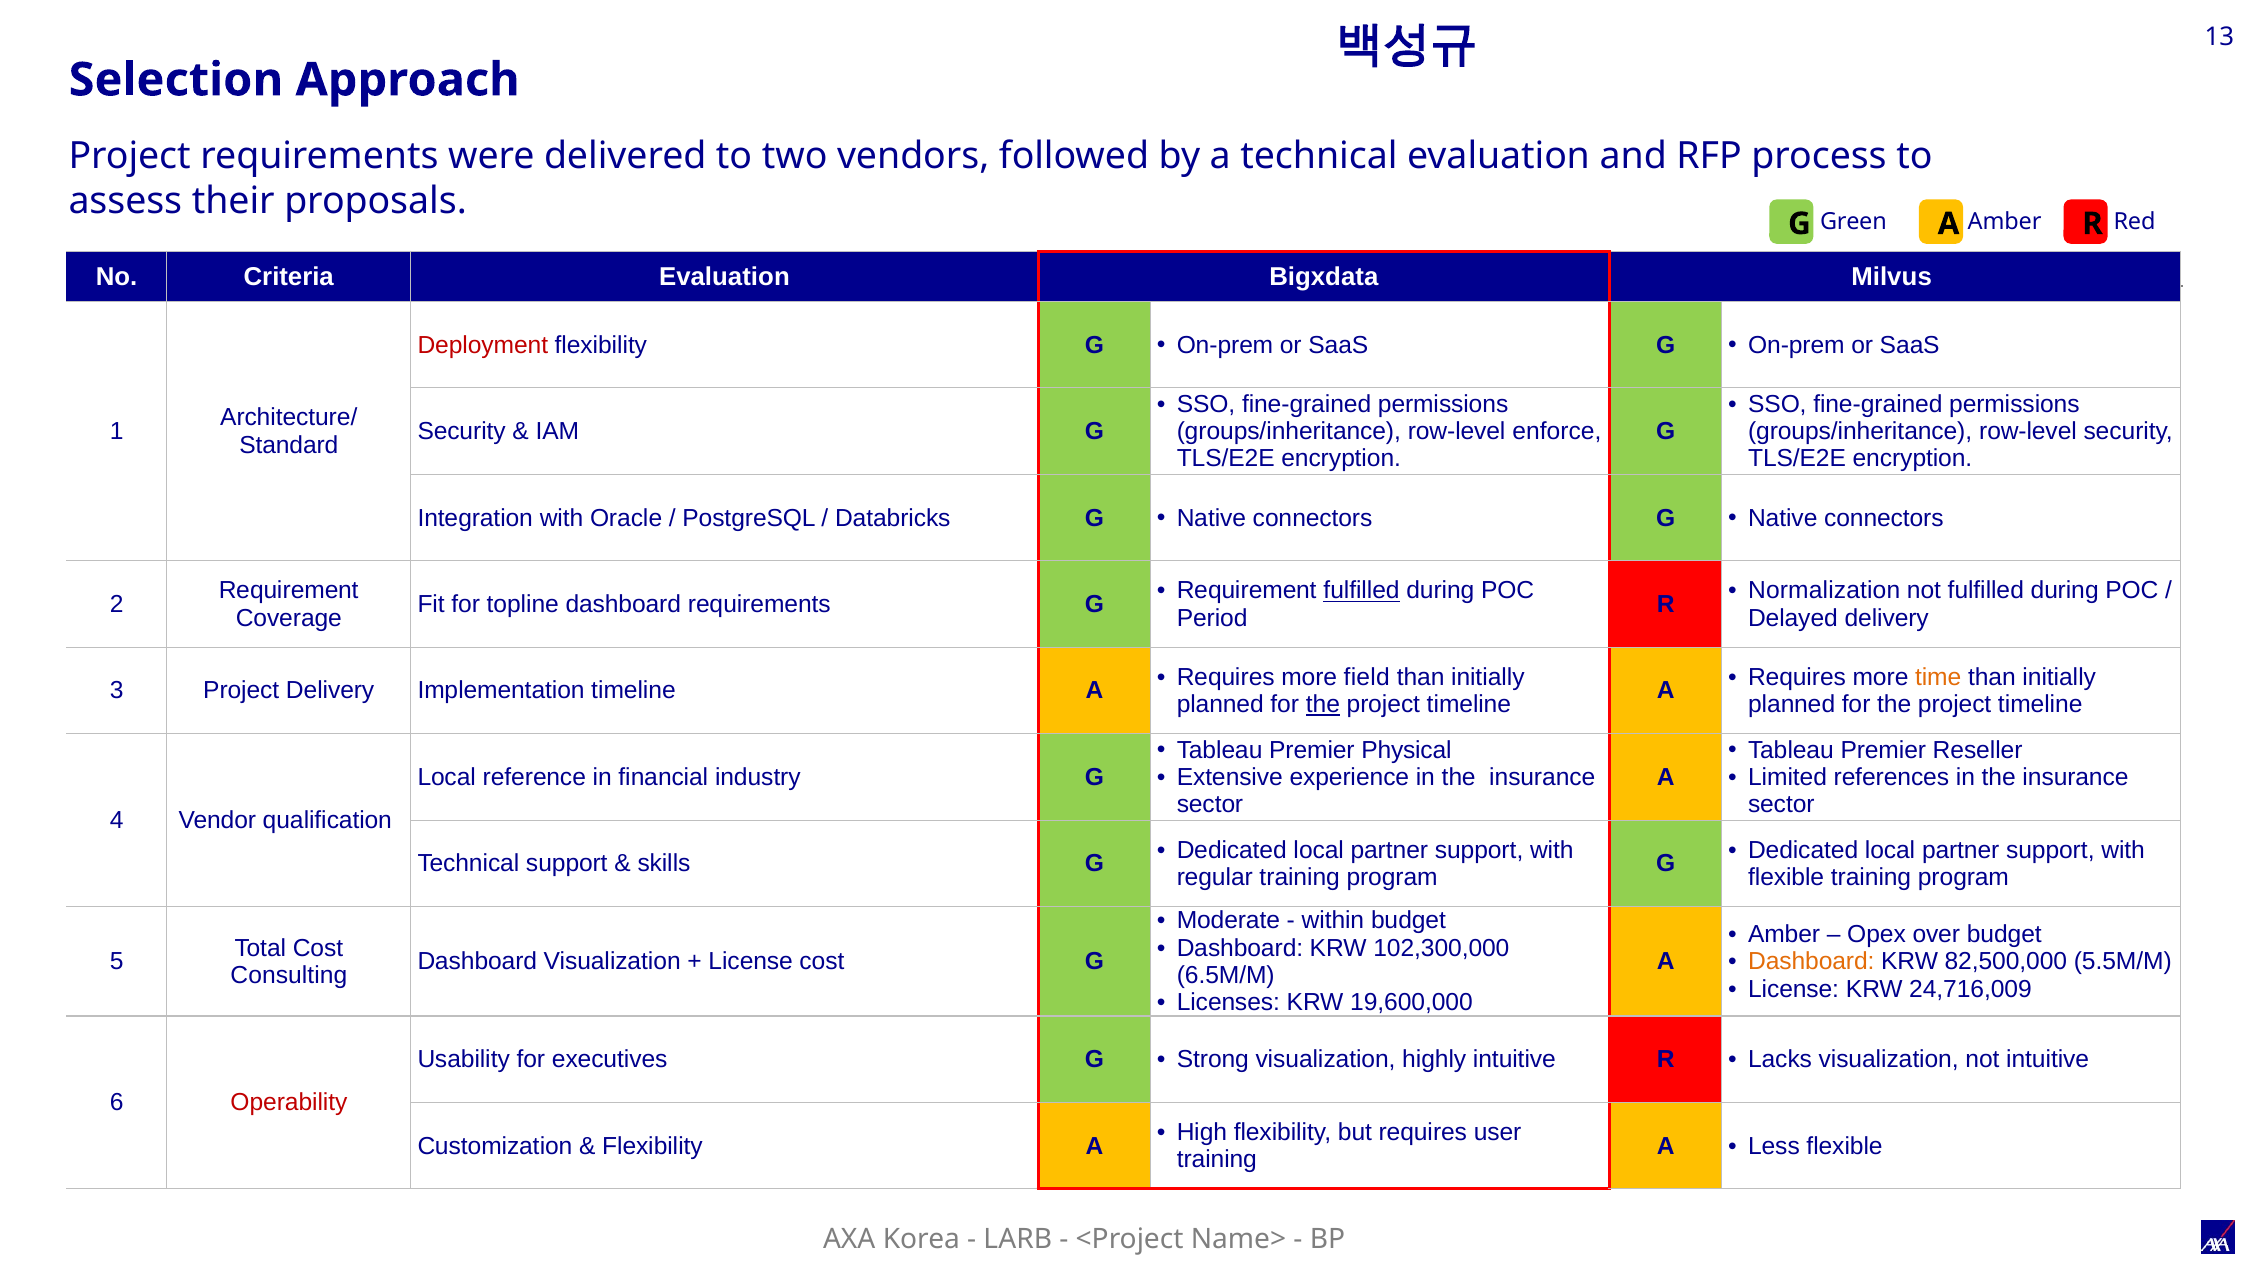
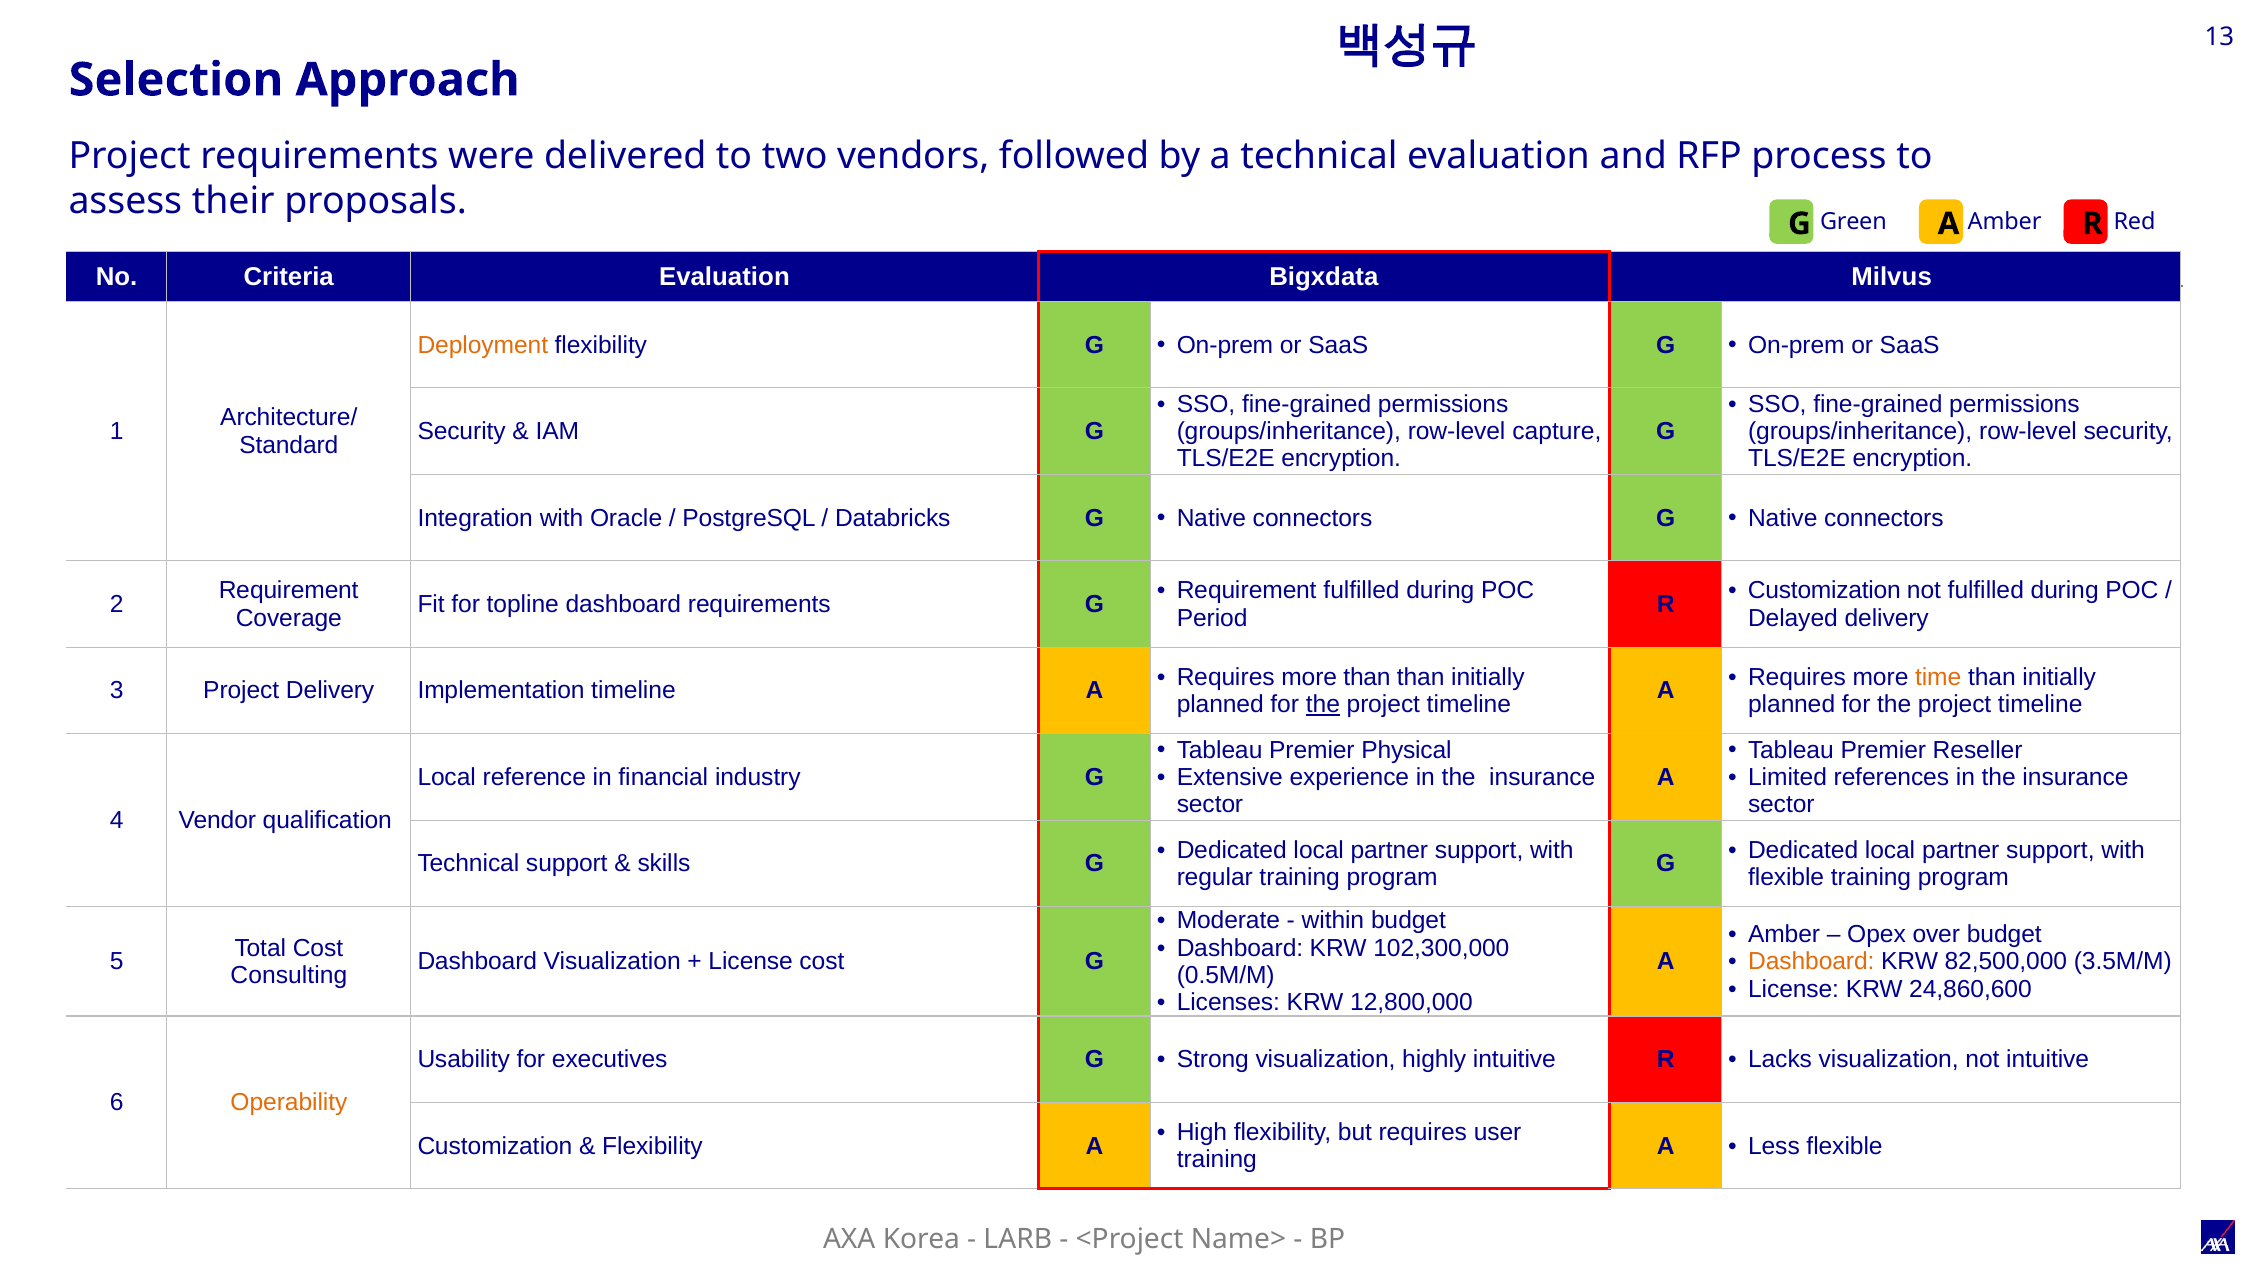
Deployment colour: red -> orange (483, 345)
enforce: enforce -> capture (1557, 431)
fulfilled underline: present -> none (1362, 591)
Normalization: Normalization -> Customization (1824, 591)
more field: field -> than (1367, 677)
5.5M/M: 5.5M/M -> 3.5M/M (2123, 962)
6.5M/M: 6.5M/M -> 0.5M/M (1226, 975)
24,716,009: 24,716,009 -> 24,860,600 (1970, 989)
19,600,000: 19,600,000 -> 12,800,000 (1411, 1002)
Operability colour: red -> orange (289, 1103)
